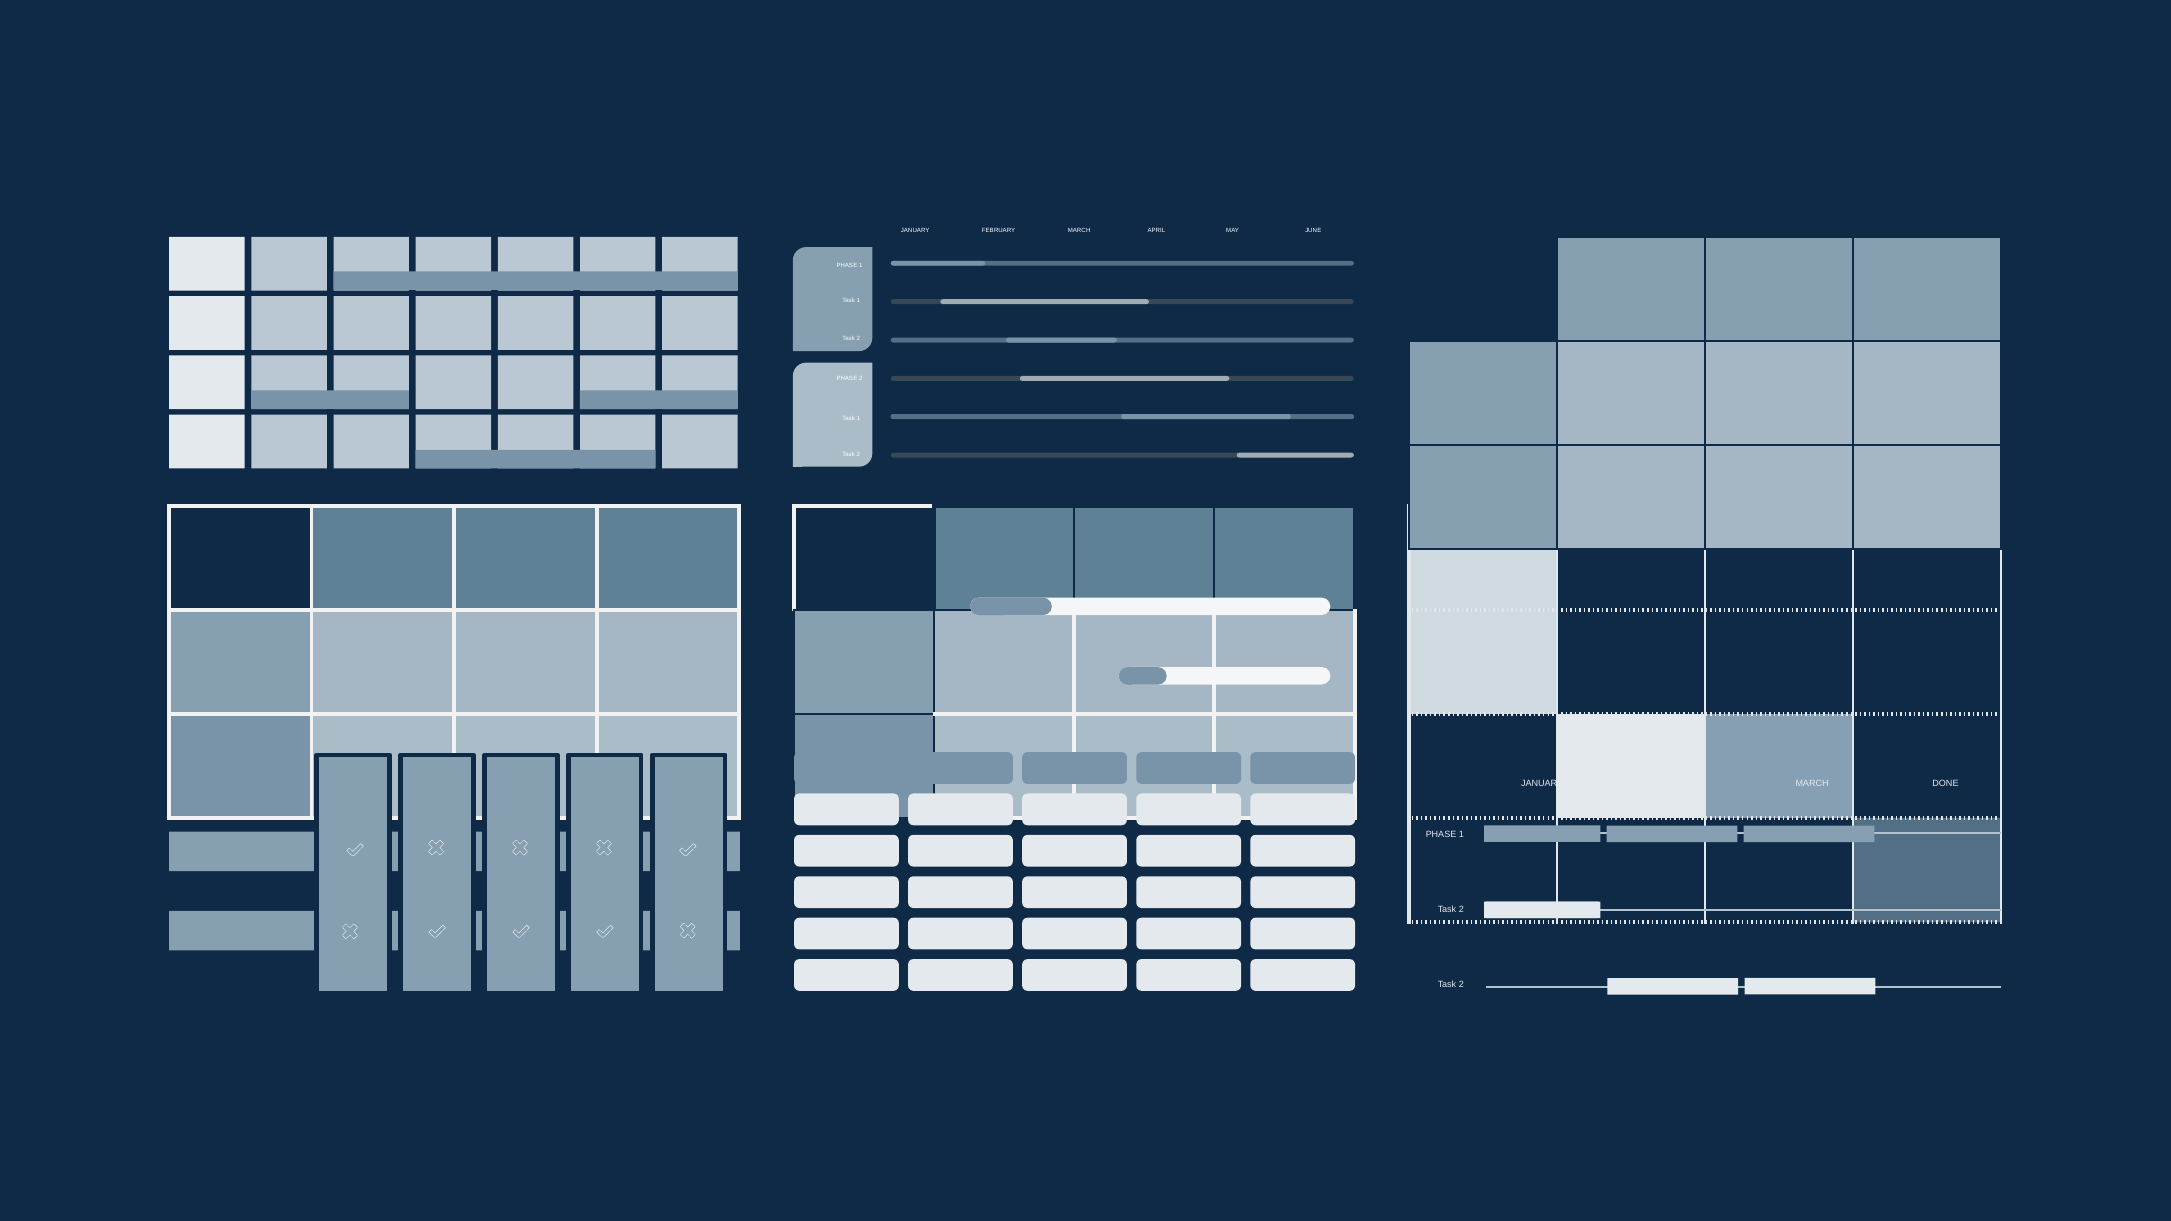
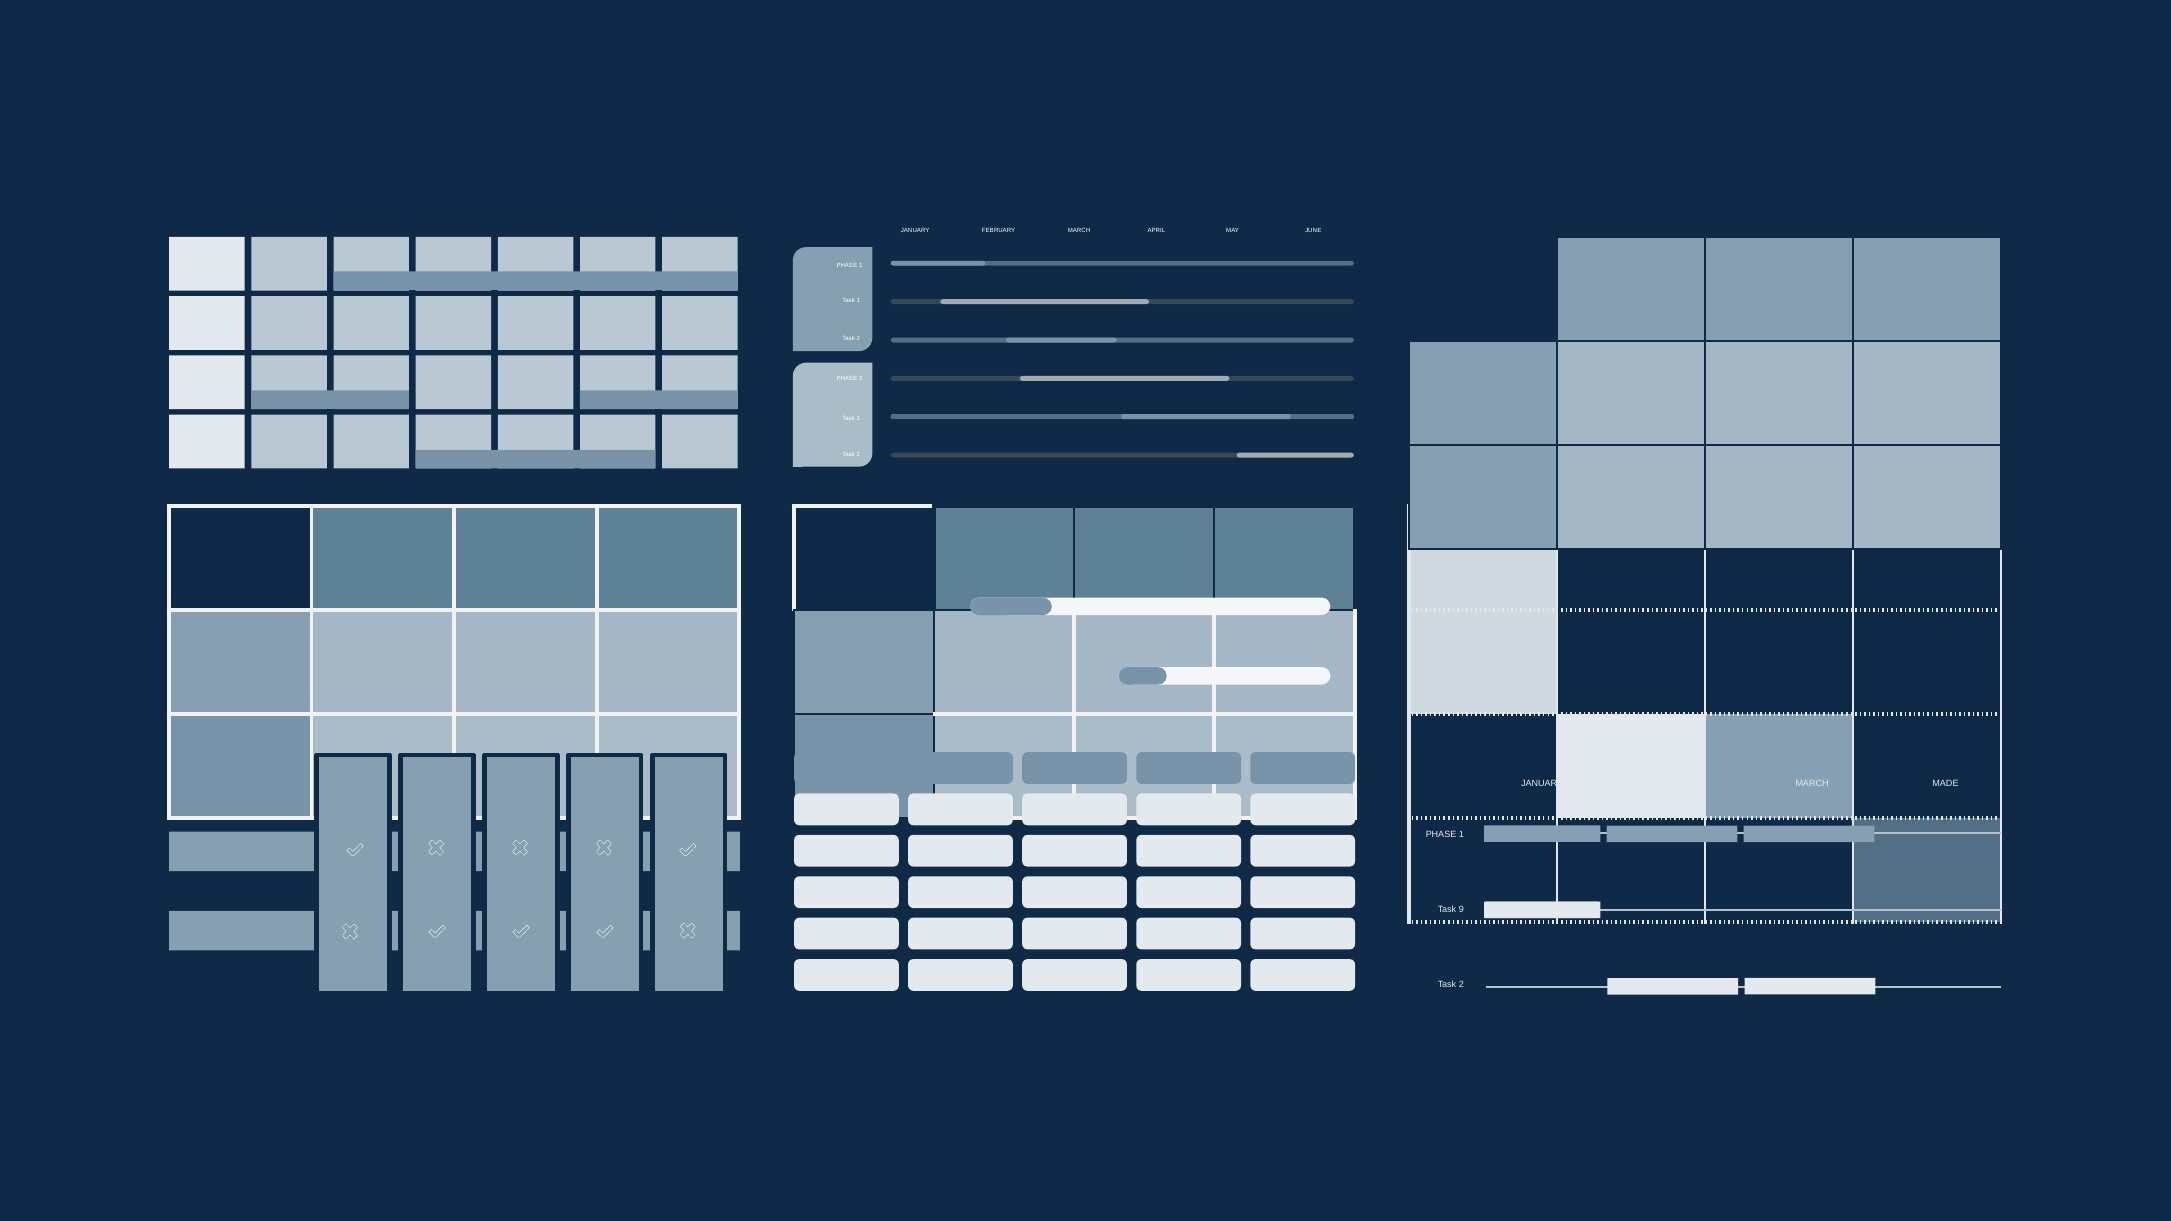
DONE: DONE -> MADE (1945, 784)
2: 2 -> 9 (1461, 909)
